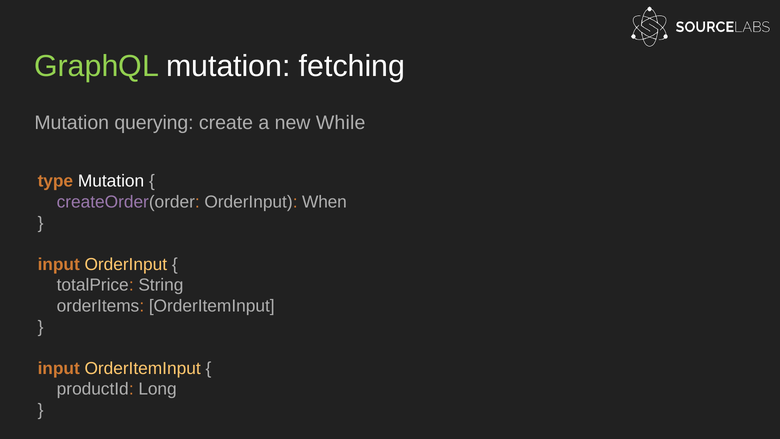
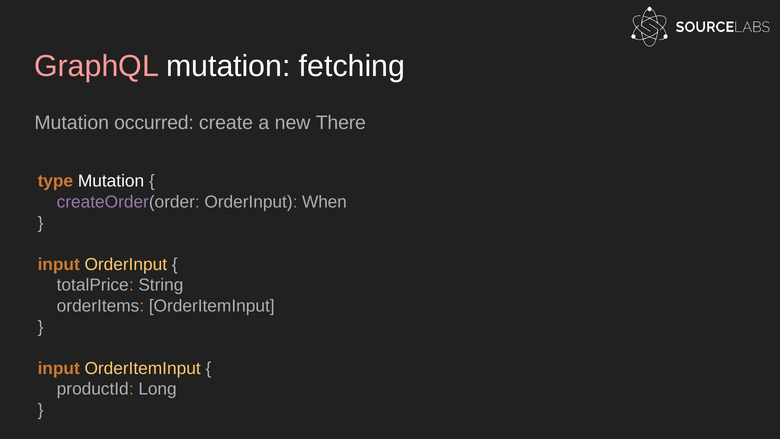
GraphQL colour: light green -> pink (97, 66)
querying: querying -> occurred (154, 123)
While: While -> There (341, 123)
